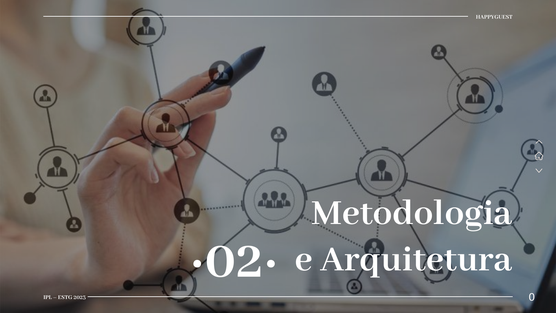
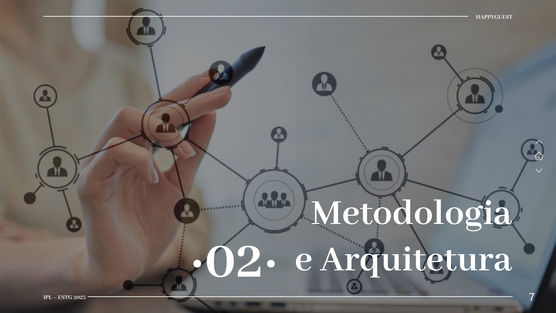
0: 0 -> 7 (532, 297)
